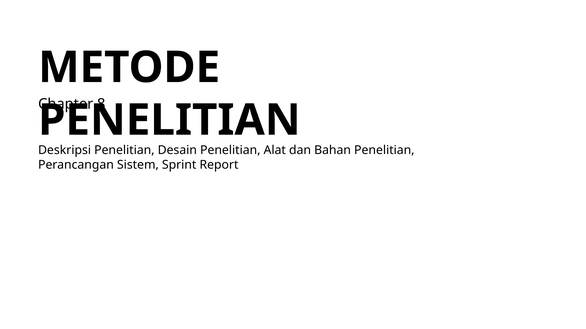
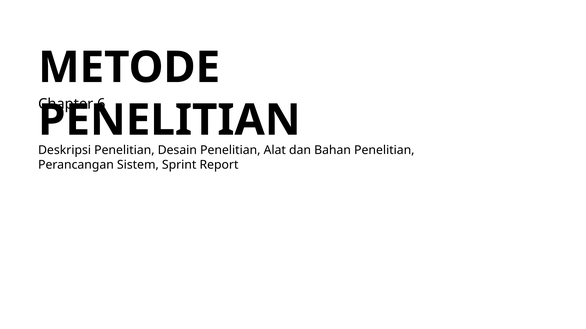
8: 8 -> 6 (101, 104)
